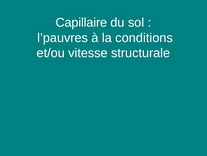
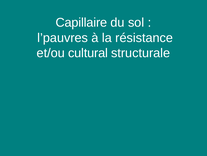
conditions: conditions -> résistance (144, 38)
vitesse: vitesse -> cultural (88, 53)
